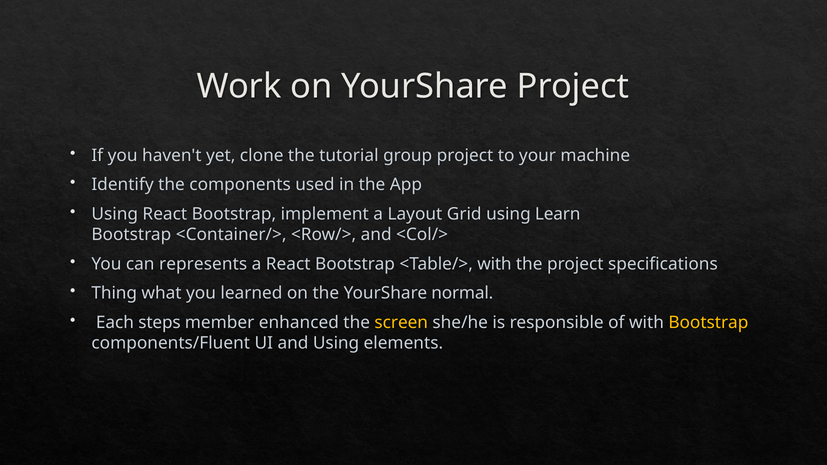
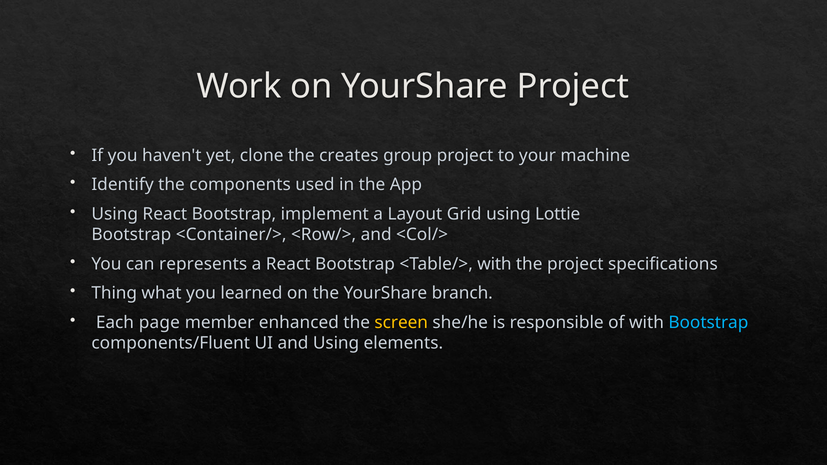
tutorial: tutorial -> creates (349, 156)
Learn: Learn -> Lottie (558, 214)
normal: normal -> branch (462, 293)
steps: steps -> page (159, 323)
Bootstrap colour: yellow -> light blue (708, 323)
